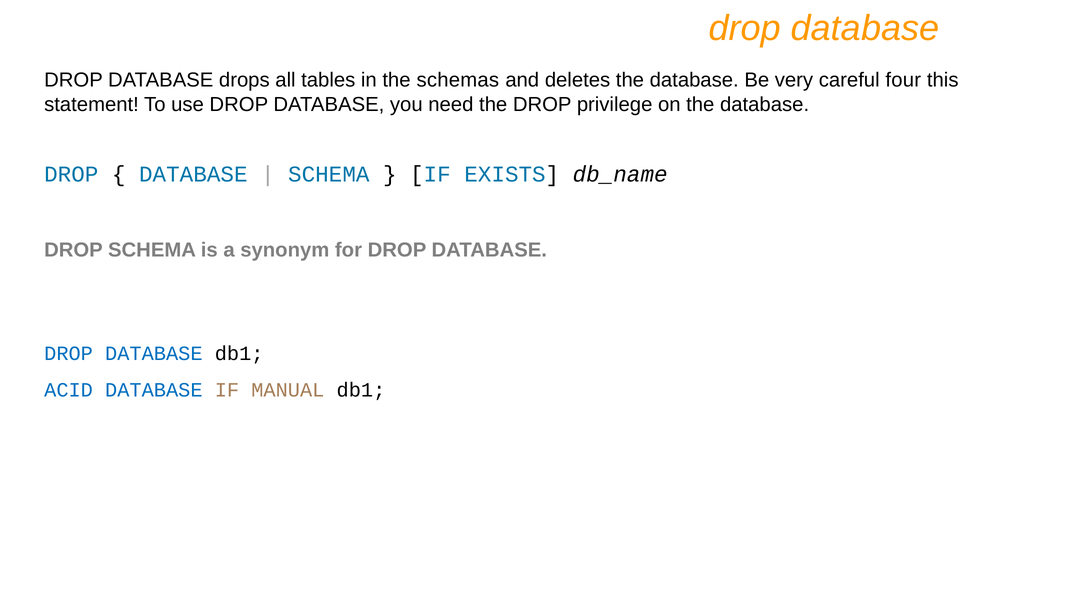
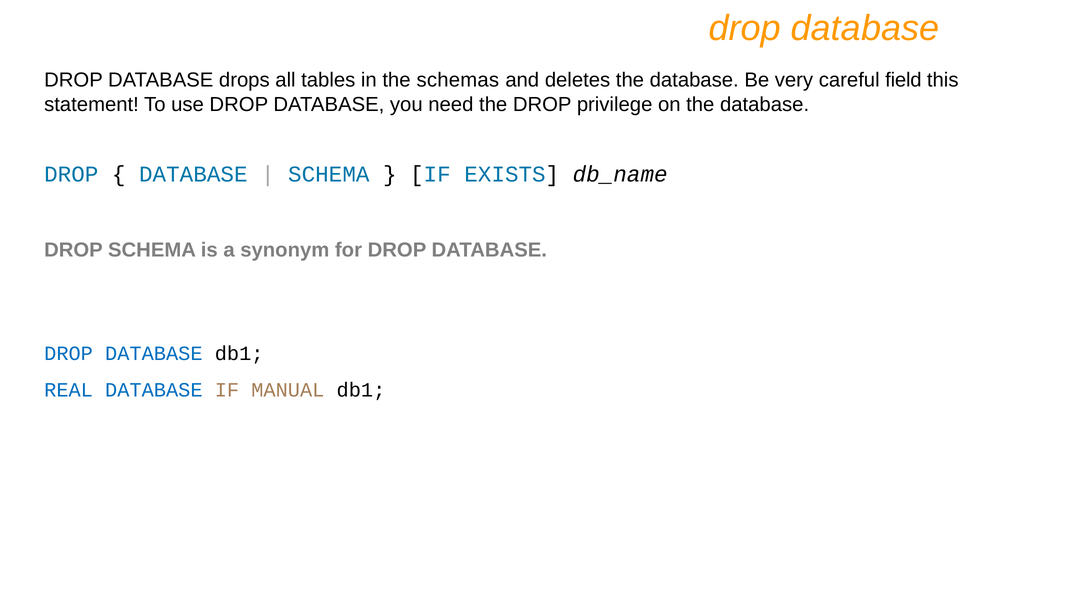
four: four -> field (903, 80)
ACID: ACID -> REAL (69, 390)
